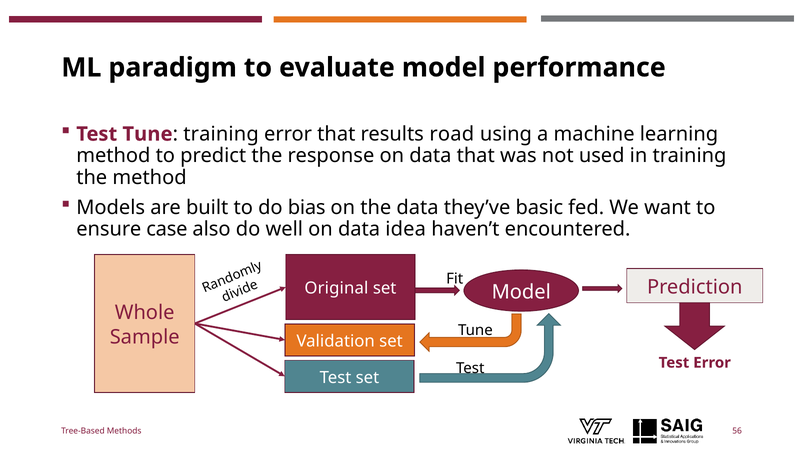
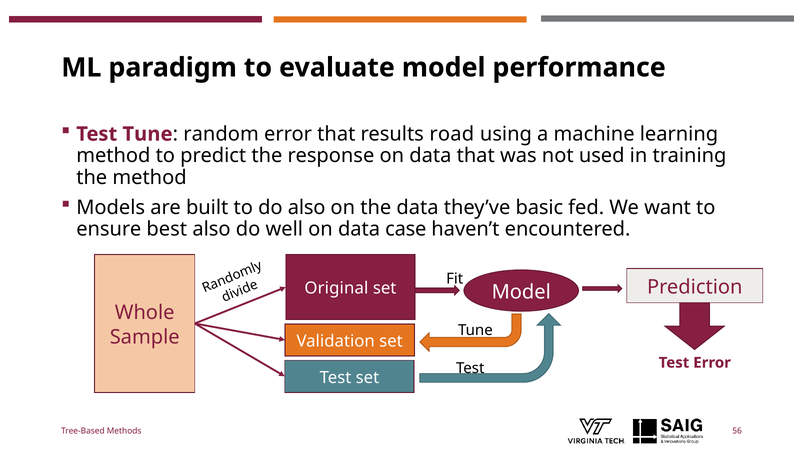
training: training -> random (221, 134)
do bias: bias -> also (307, 207)
case: case -> best (167, 229)
idea: idea -> case (406, 229)
